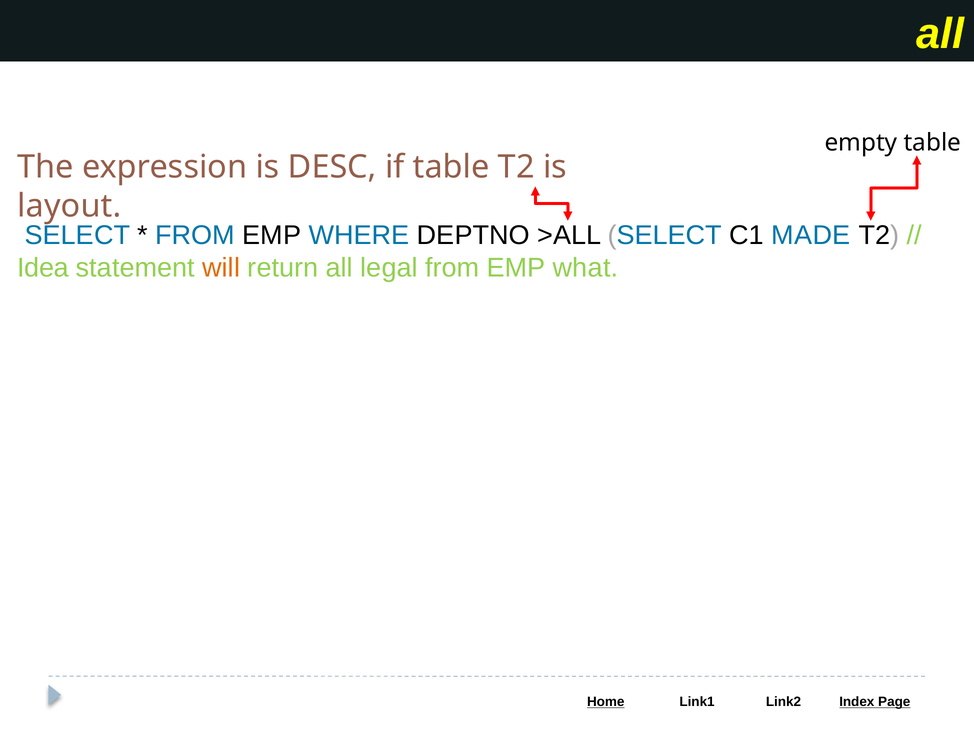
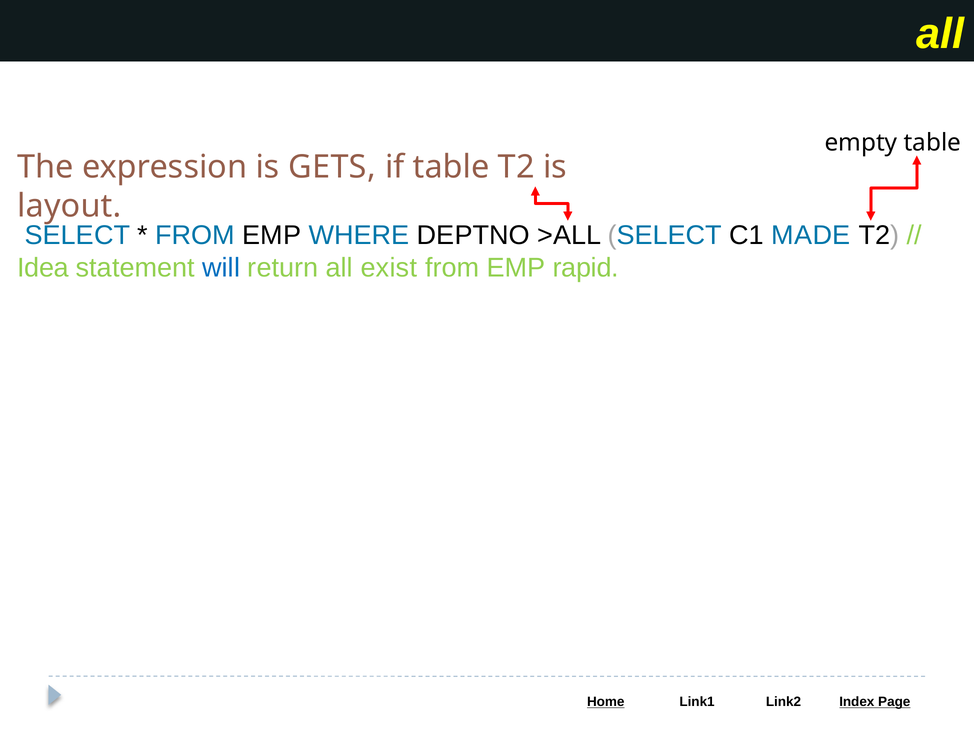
DESC: DESC -> GETS (332, 167)
will colour: orange -> blue (221, 268)
legal: legal -> exist (389, 268)
what: what -> rapid (586, 268)
